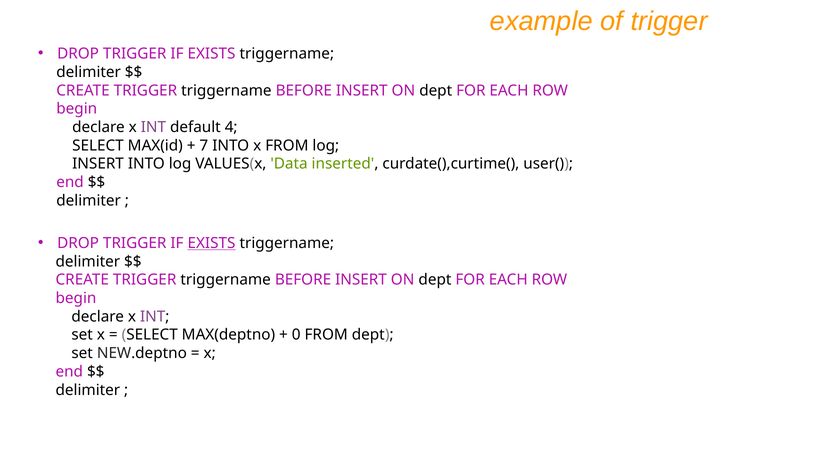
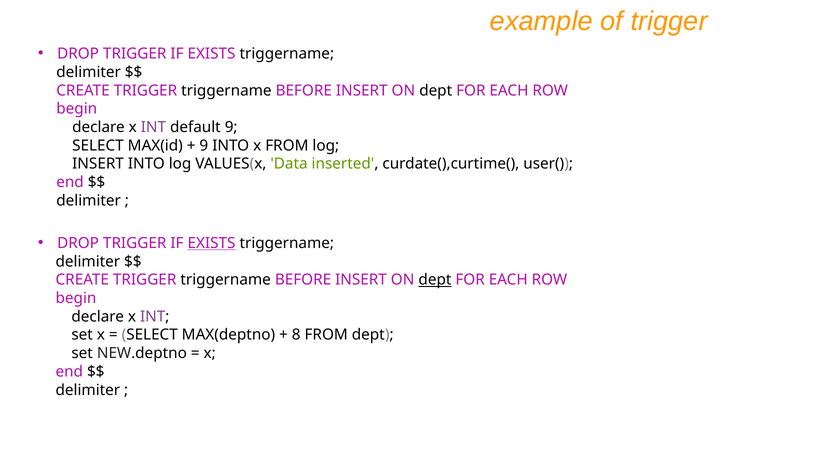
default 4: 4 -> 9 (231, 127)
7: 7 -> 9 (204, 146)
dept underline: none -> present (435, 280)
0: 0 -> 8 (296, 335)
